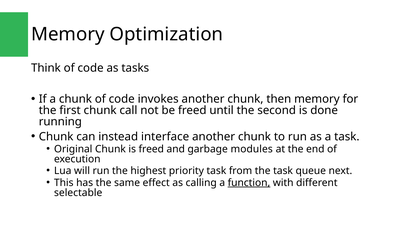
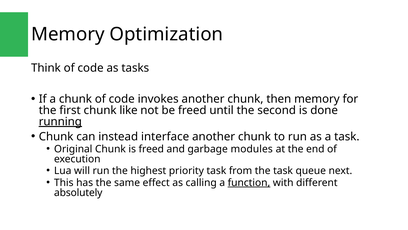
call: call -> like (129, 110)
running underline: none -> present (60, 121)
selectable: selectable -> absolutely (78, 192)
